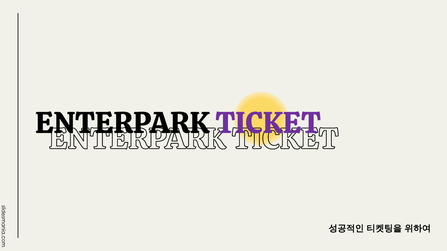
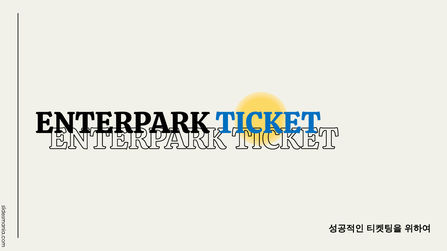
TICKET colour: purple -> blue (268, 123)
